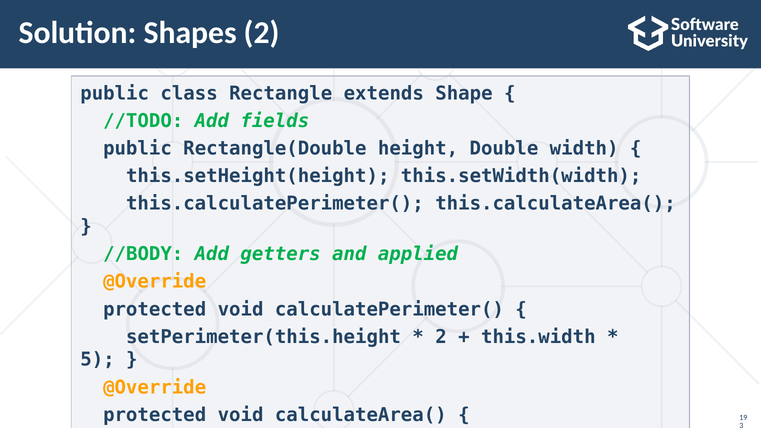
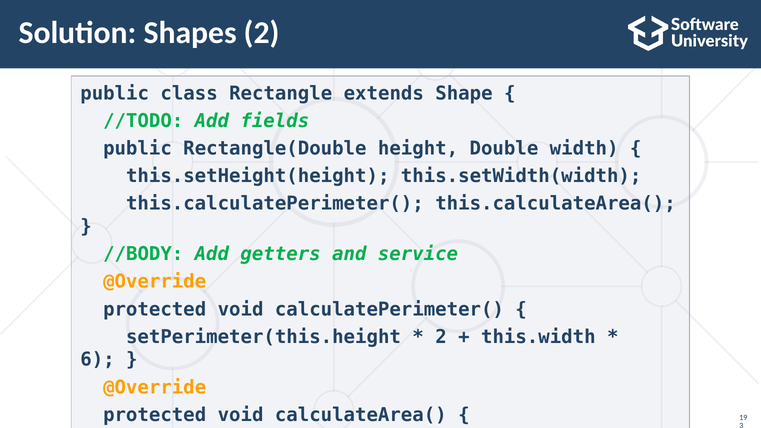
applied: applied -> service (418, 254)
5: 5 -> 6 (97, 360)
